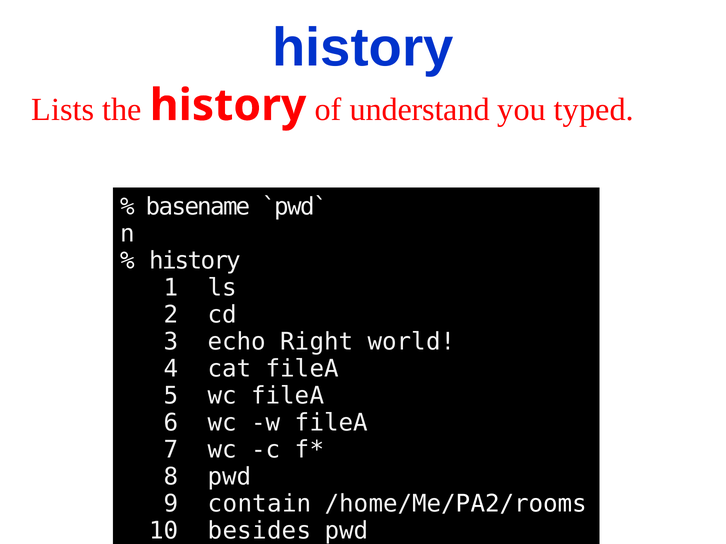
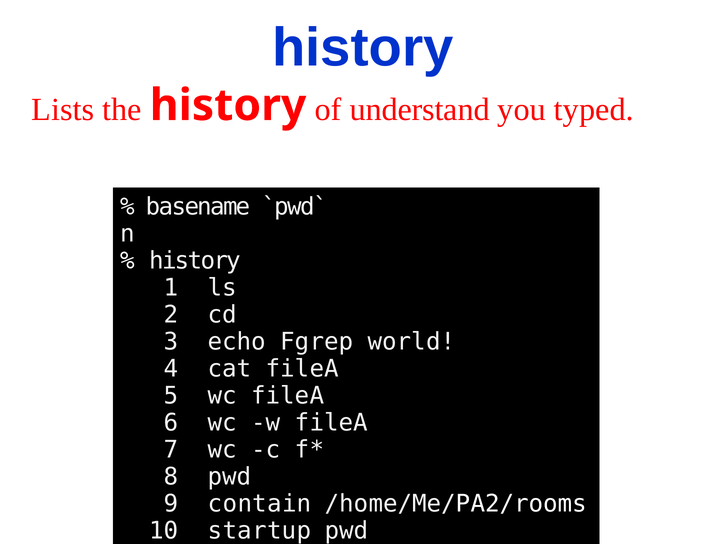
Right: Right -> Fgrep (317, 342)
besides: besides -> startup (260, 531)
